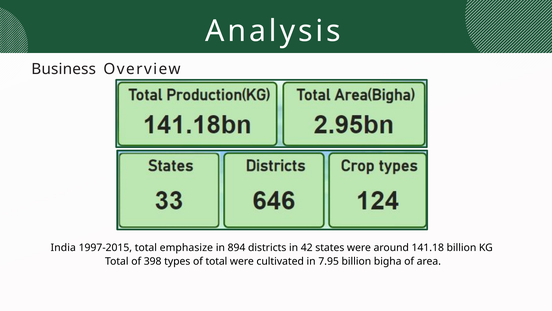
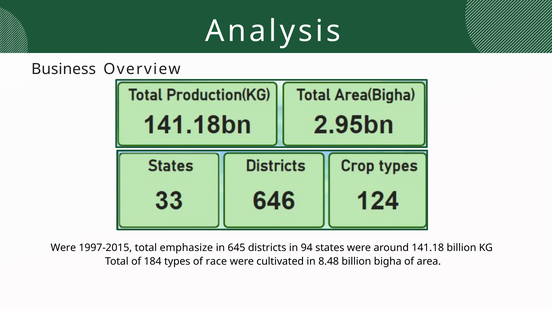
India: India -> Were (63, 247)
894: 894 -> 645 (236, 247)
42: 42 -> 94 (307, 247)
398: 398 -> 184 (153, 261)
of total: total -> race (216, 261)
7.95: 7.95 -> 8.48 (329, 261)
